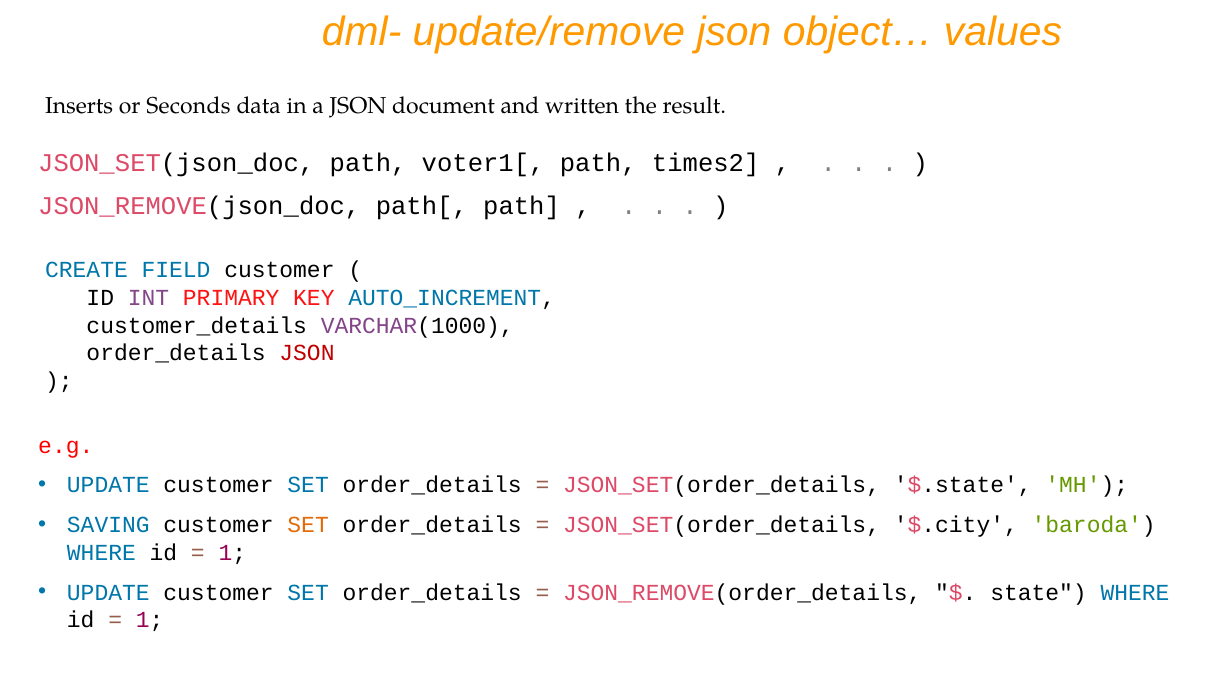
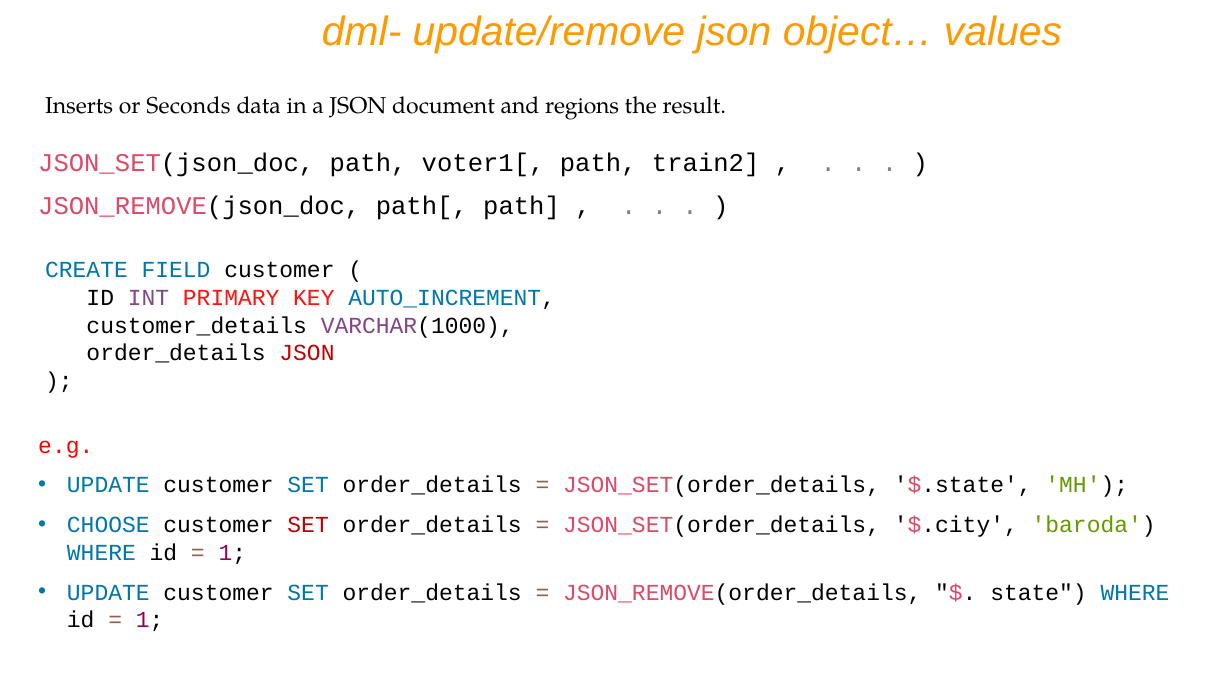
written: written -> regions (582, 106)
times2: times2 -> train2 (706, 164)
SAVING: SAVING -> CHOOSE (108, 525)
SET colour: orange -> red (308, 525)
